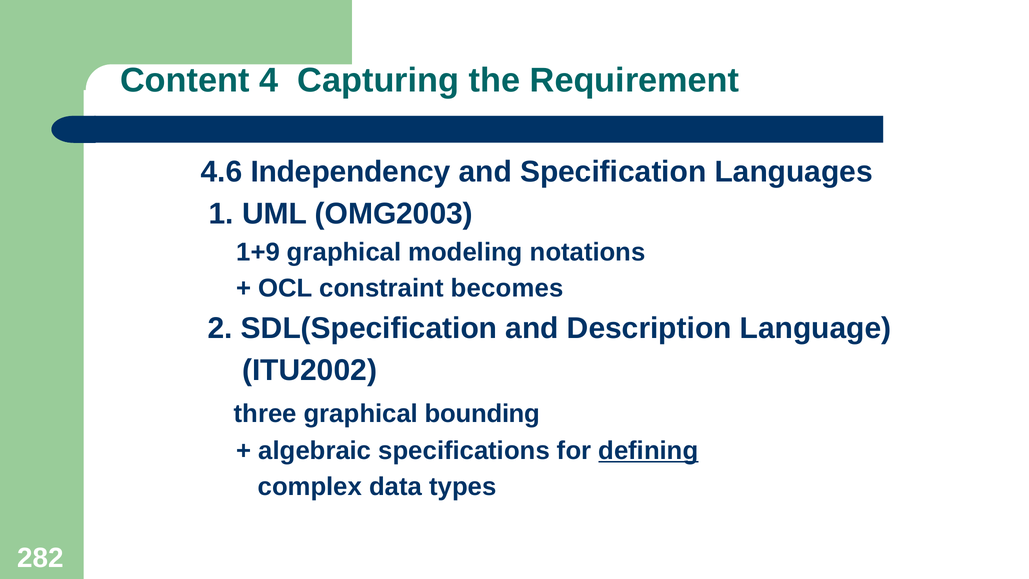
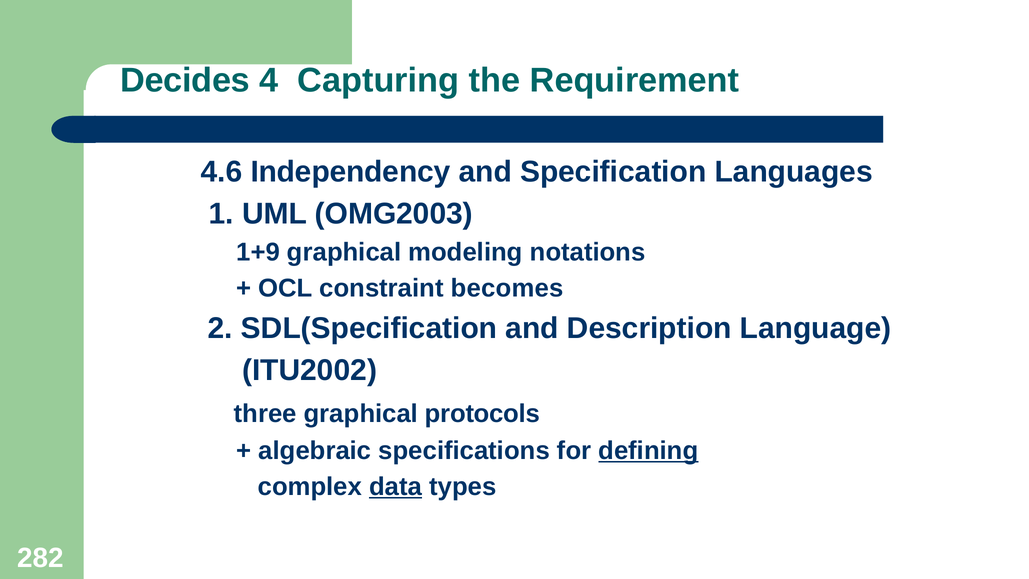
Content: Content -> Decides (185, 80)
bounding: bounding -> protocols (483, 414)
data underline: none -> present (396, 486)
